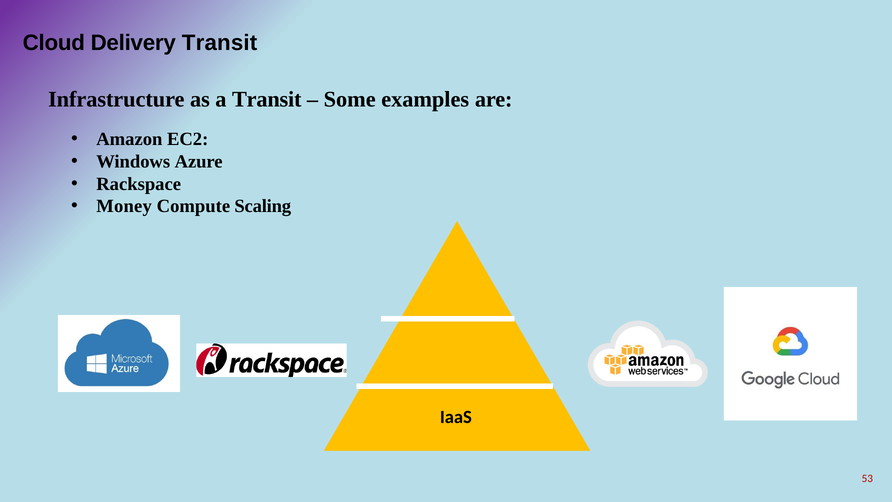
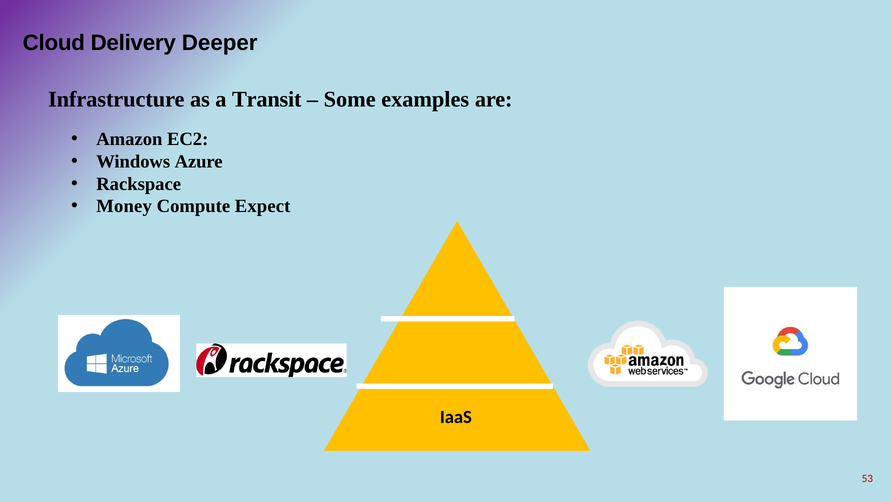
Delivery Transit: Transit -> Deeper (220, 43)
Scaling: Scaling -> Expect (263, 206)
